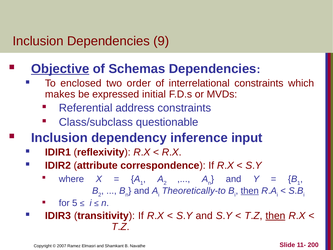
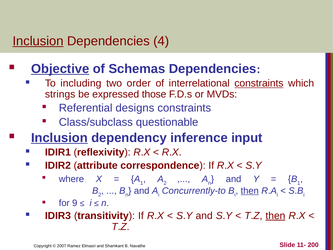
Inclusion underline: none -> present (38, 41)
9: 9 -> 4 (161, 41)
enclosed: enclosed -> including (81, 83)
constraints underline: none -> present (259, 83)
makes: makes -> strings (60, 94)
initial: initial -> those (154, 94)
address: address -> designs (135, 108)
Inclusion underline: none -> present (59, 138)
Theoretically-to: Theoretically-to -> Concurrently-to (194, 191)
5: 5 -> 9 (75, 203)
